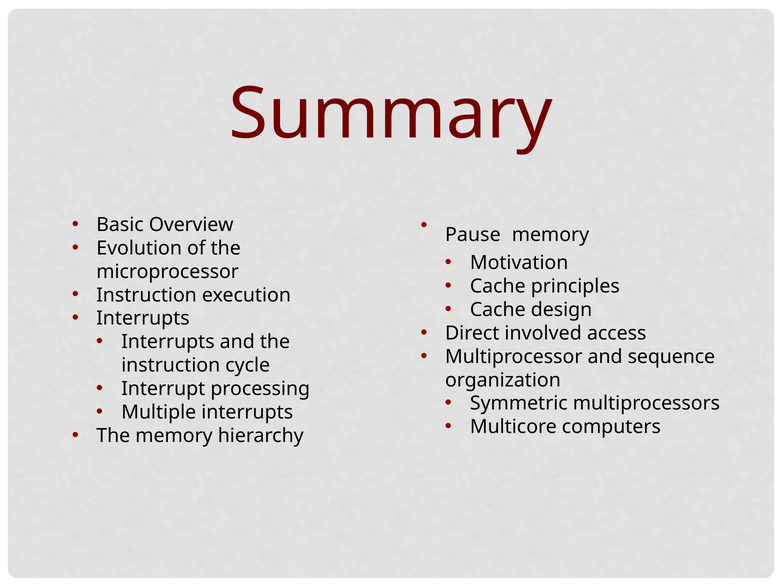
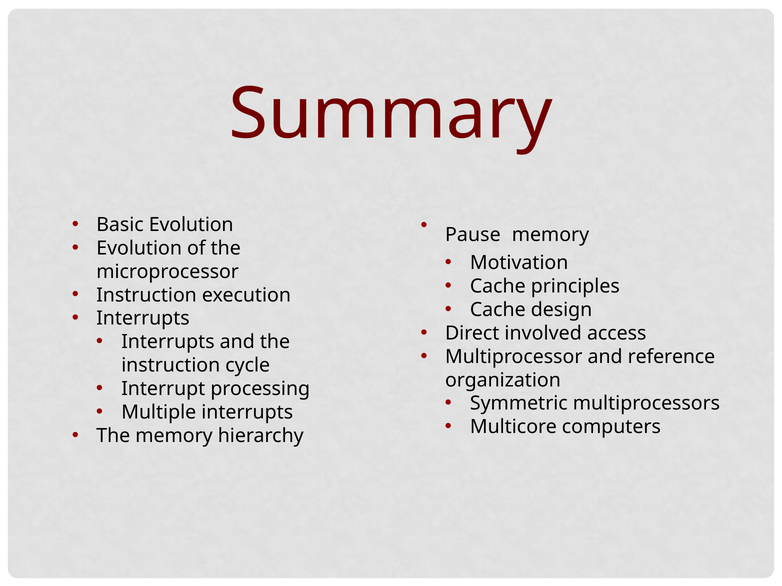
Basic Overview: Overview -> Evolution (191, 225)
sequence: sequence -> reference (671, 357)
